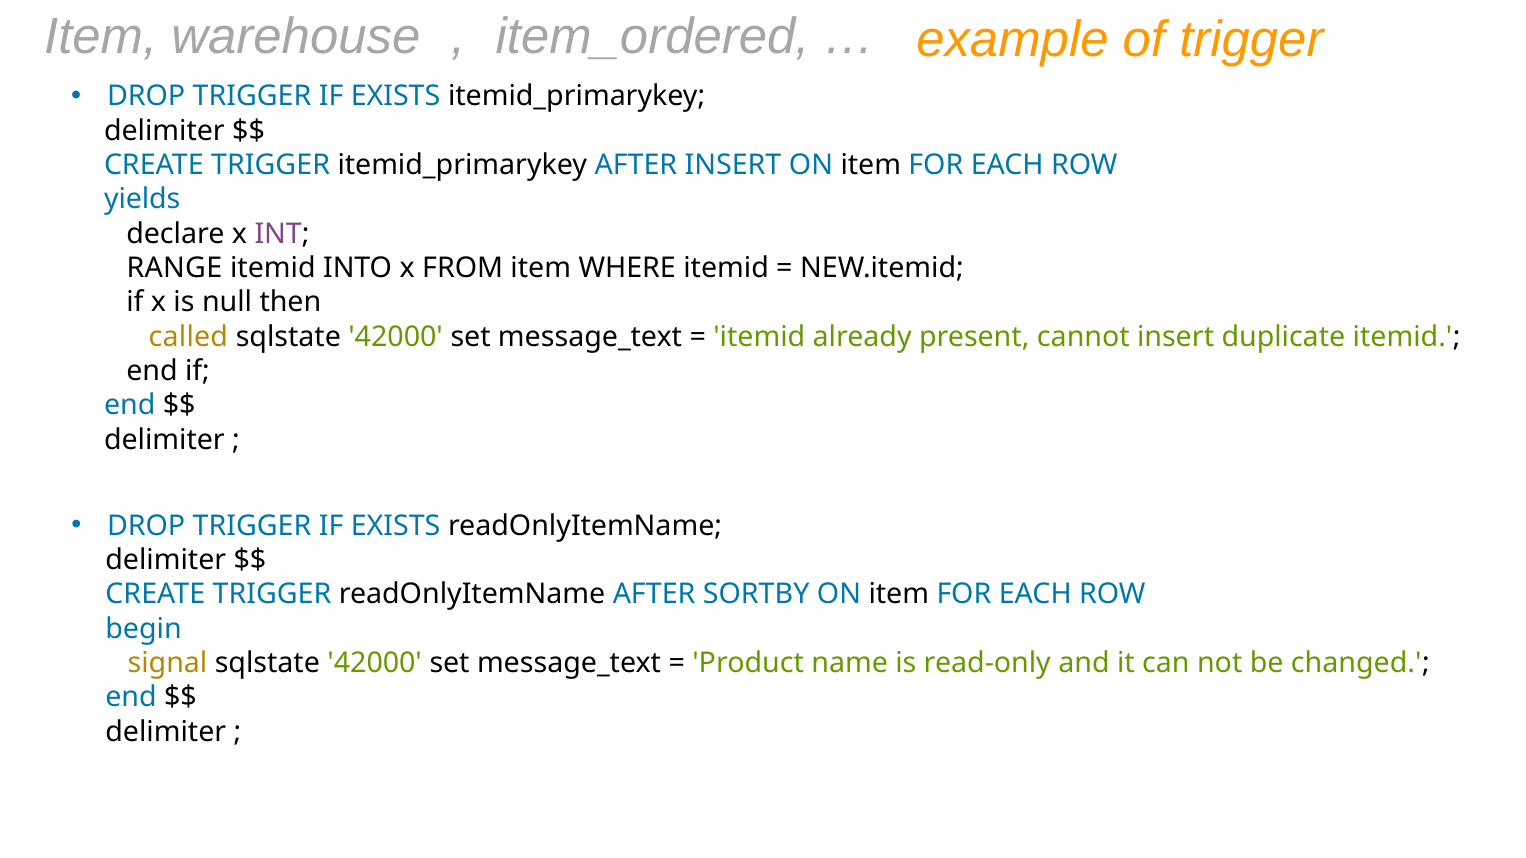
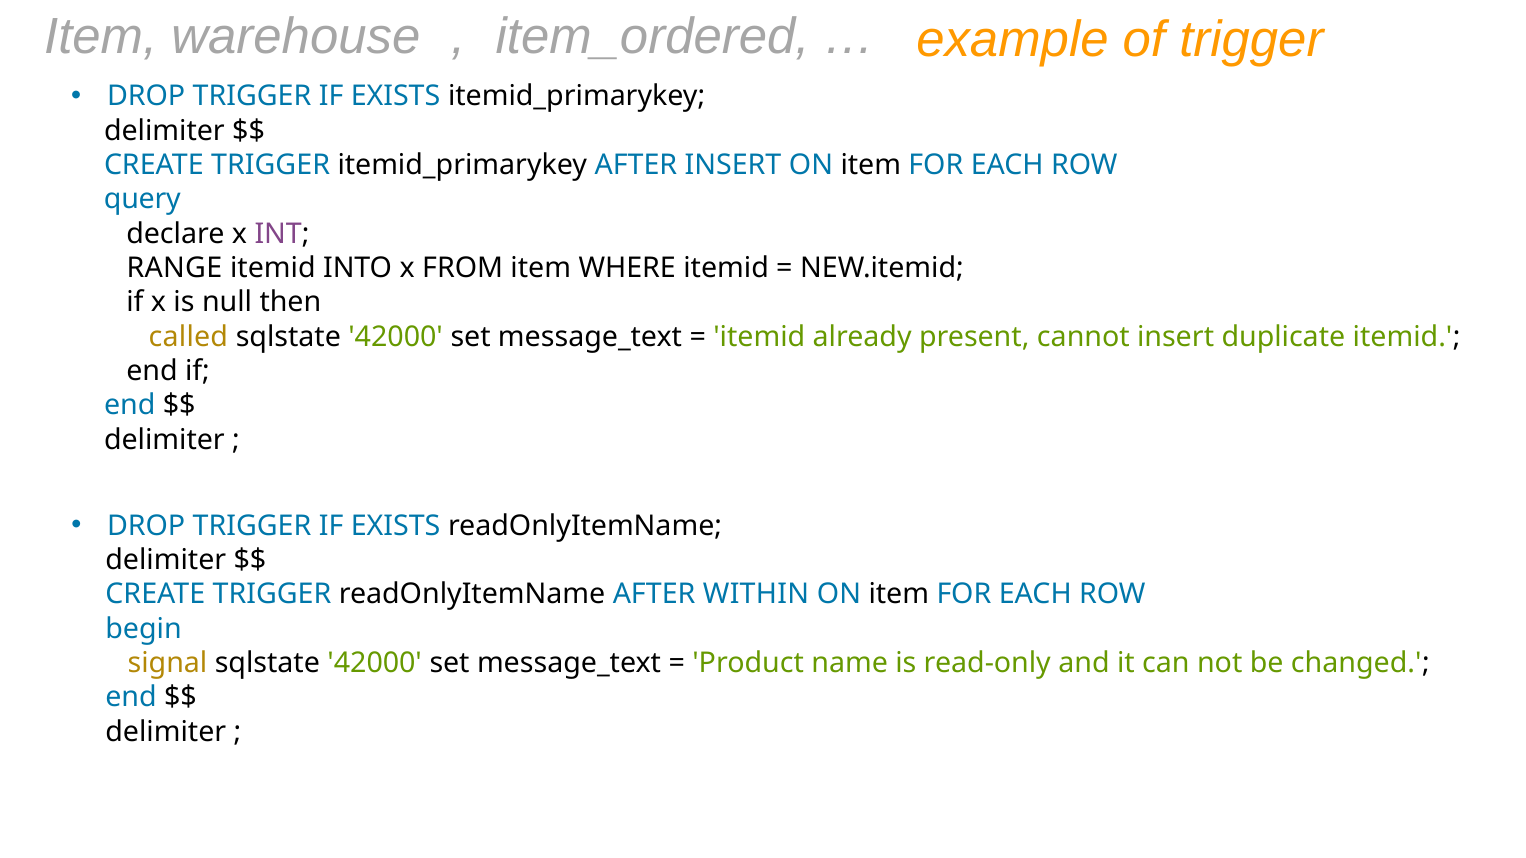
yields: yields -> query (142, 200)
SORTBY: SORTBY -> WITHIN (756, 595)
